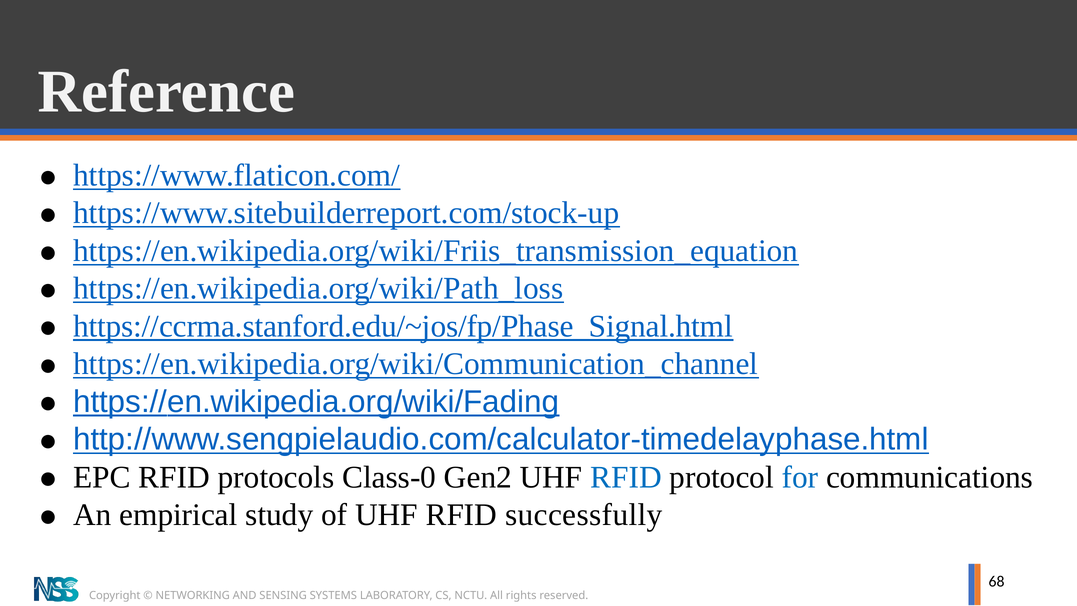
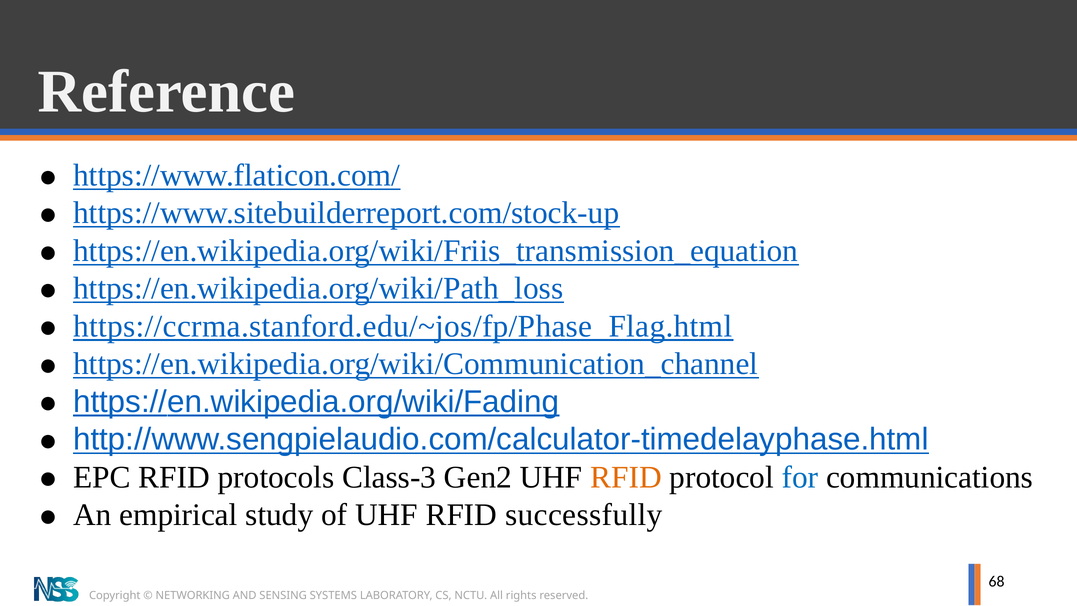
https://ccrma.stanford.edu/~jos/fp/Phase_Signal.html: https://ccrma.stanford.edu/~jos/fp/Phase_Signal.html -> https://ccrma.stanford.edu/~jos/fp/Phase_Flag.html (403, 326)
Class-0: Class-0 -> Class-3 (389, 477)
RFID colour: blue -> orange (626, 477)
